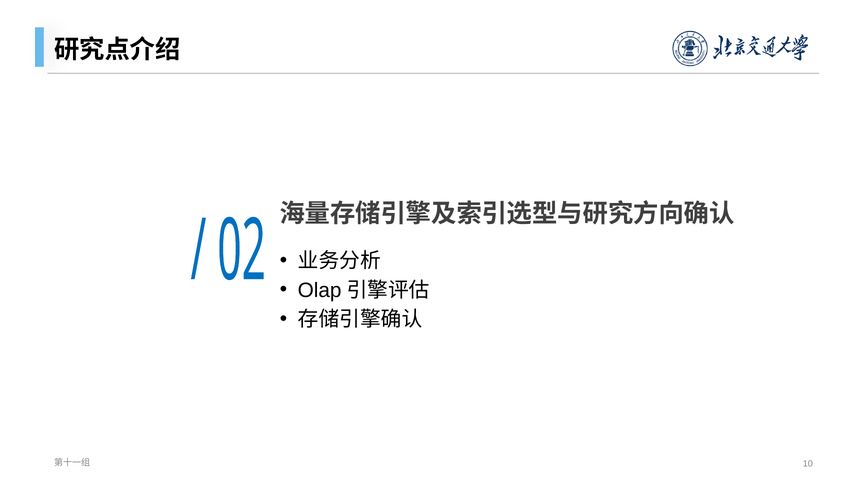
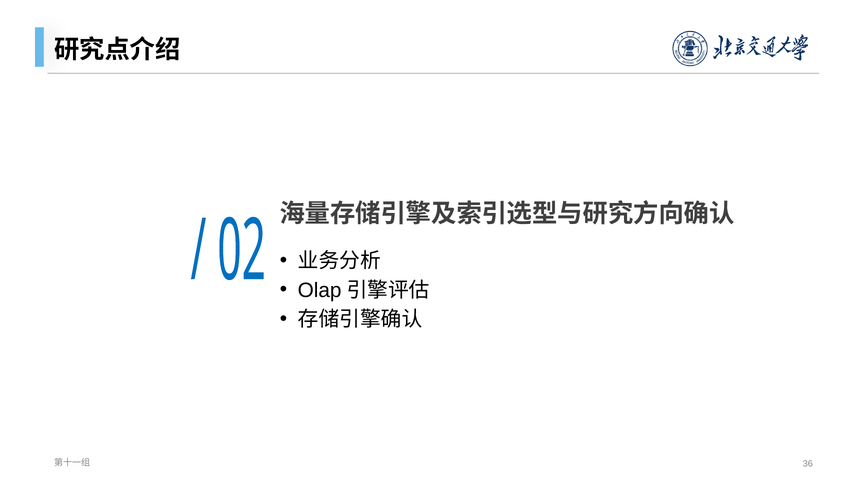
10: 10 -> 36 (808, 463)
